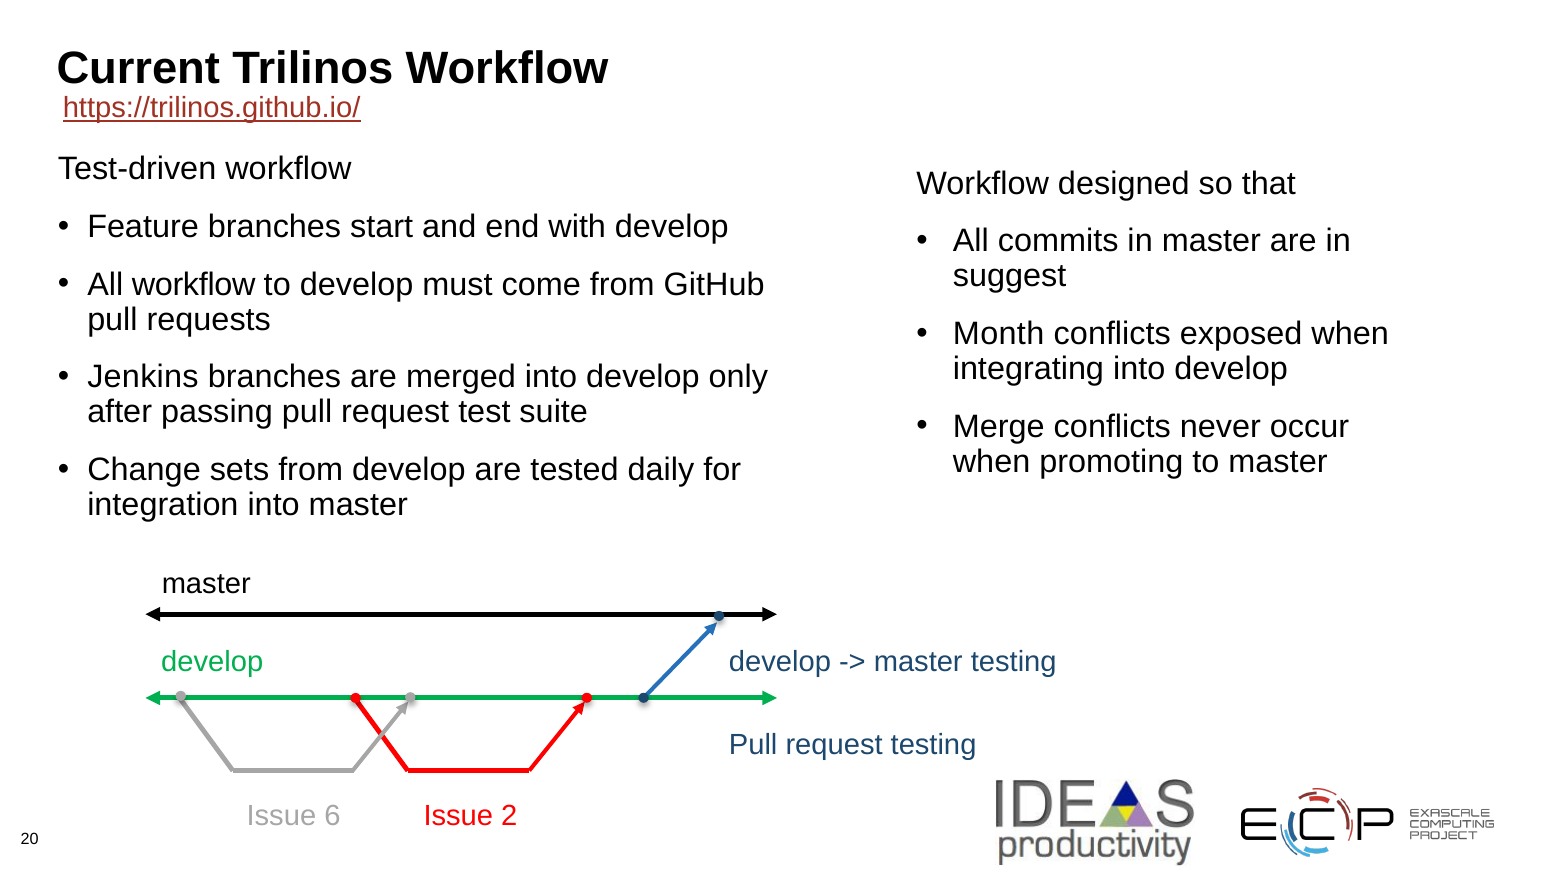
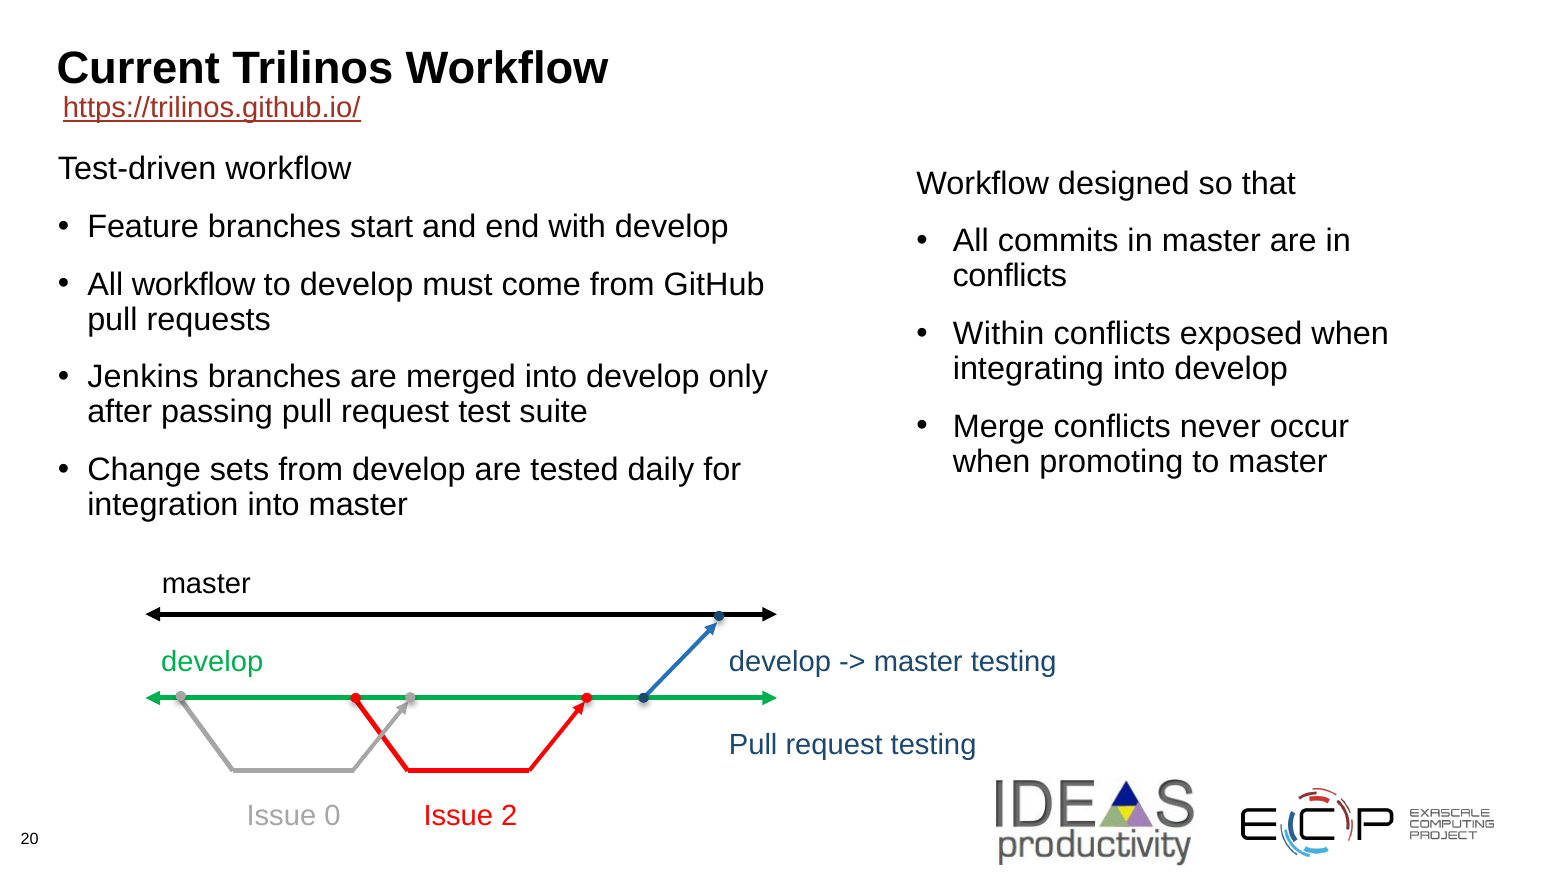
suggest: suggest -> conflicts (1010, 276)
Month: Month -> Within (999, 334)
6: 6 -> 0 (332, 816)
